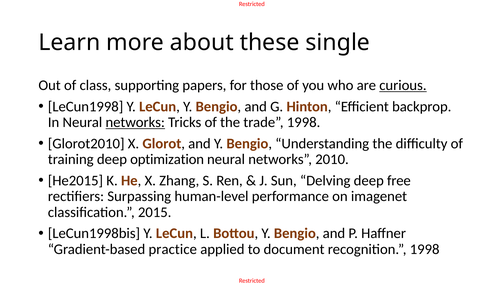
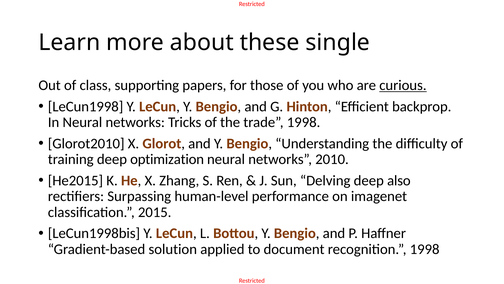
networks underline: present -> none (135, 122)
free: free -> also (399, 180)
practice: practice -> solution (173, 249)
